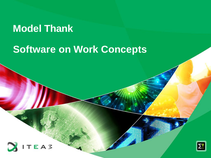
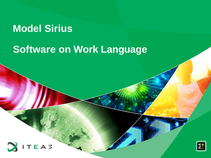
Thank: Thank -> Sirius (59, 29)
Concepts: Concepts -> Language (124, 50)
